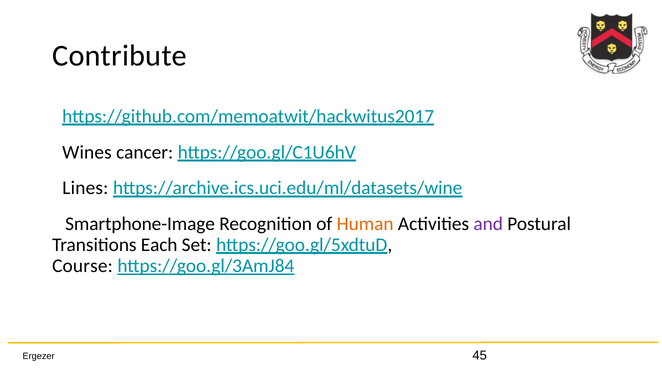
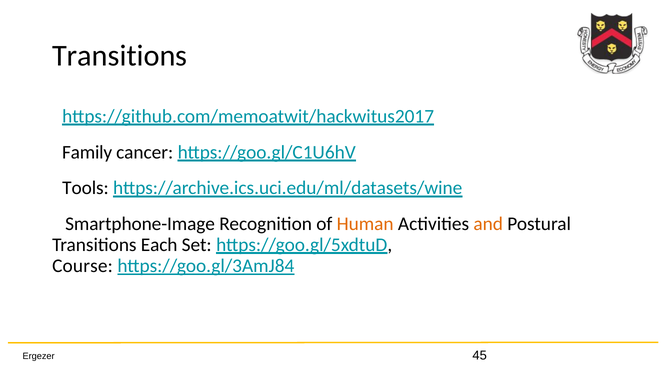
Contribute: Contribute -> Transitions (120, 56)
Wines: Wines -> Family (87, 152)
Lines: Lines -> Tools (85, 188)
and colour: purple -> orange (488, 224)
